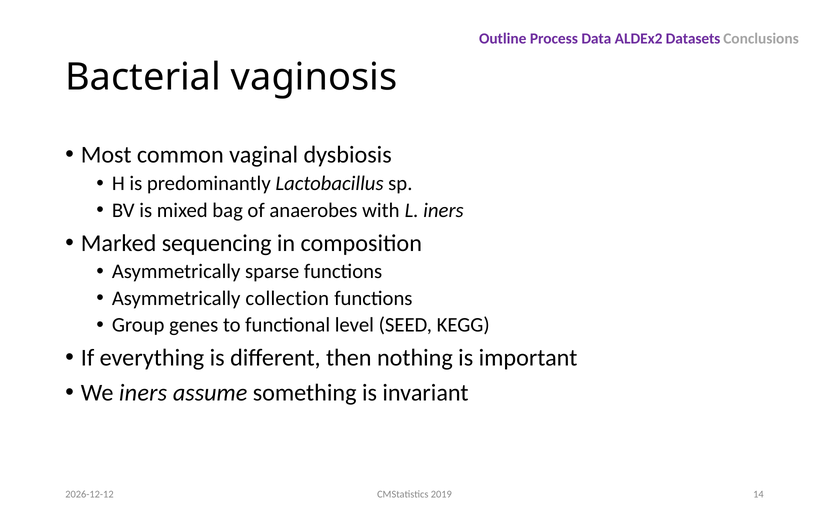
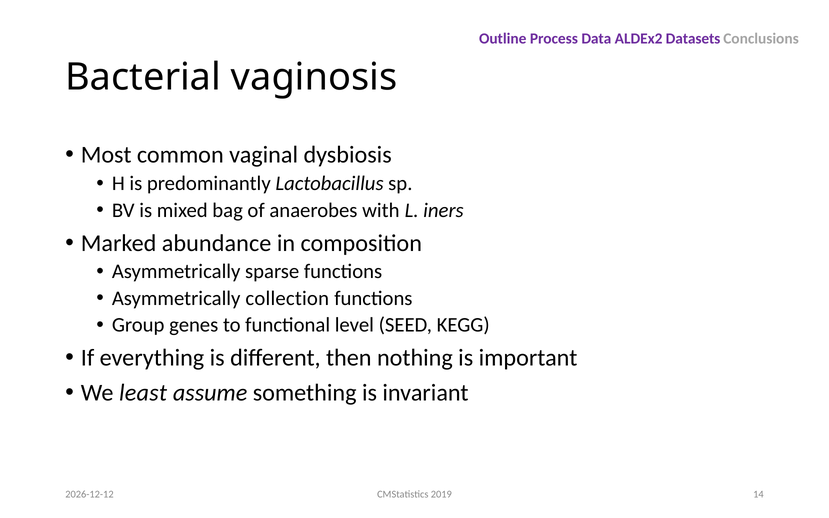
sequencing: sequencing -> abundance (217, 243)
We iners: iners -> least (143, 393)
